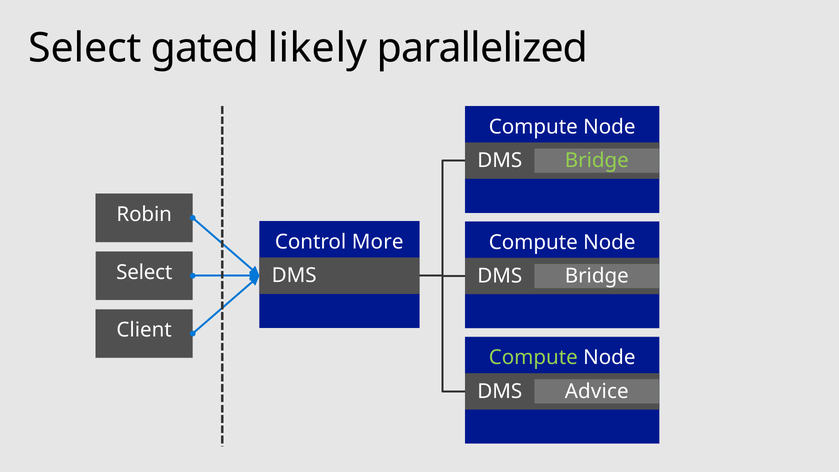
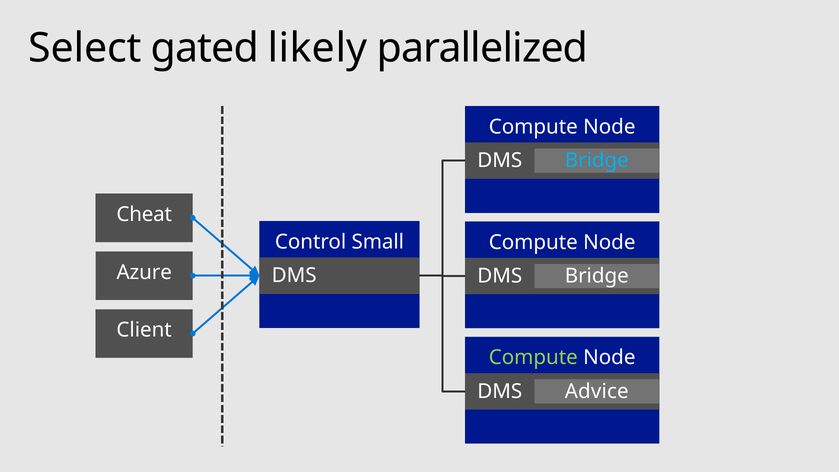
Bridge colour: light green -> light blue (597, 161)
Robin: Robin -> Cheat (144, 214)
More: More -> Small (378, 242)
Select: Select -> Azure (144, 272)
